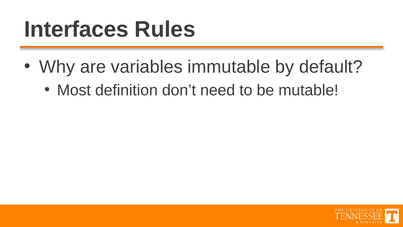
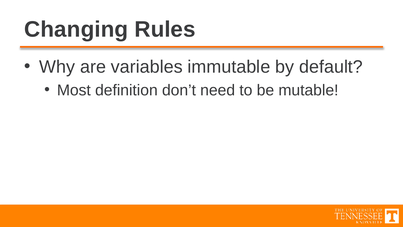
Interfaces: Interfaces -> Changing (76, 30)
